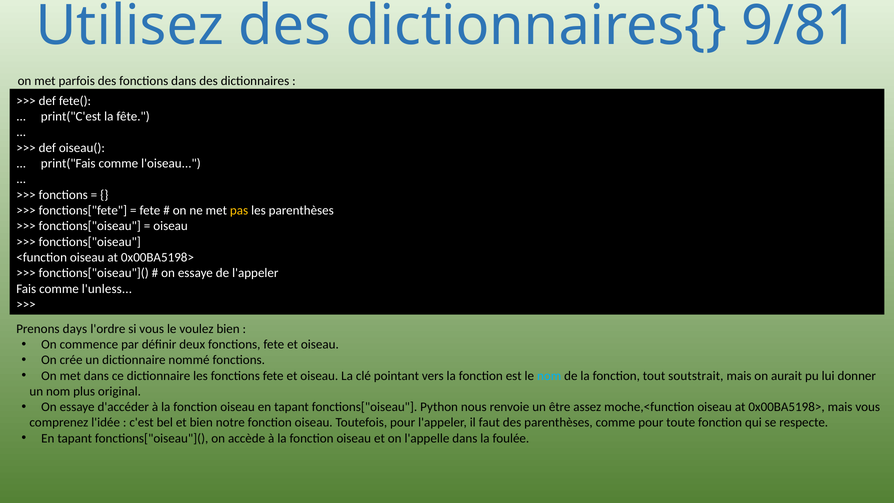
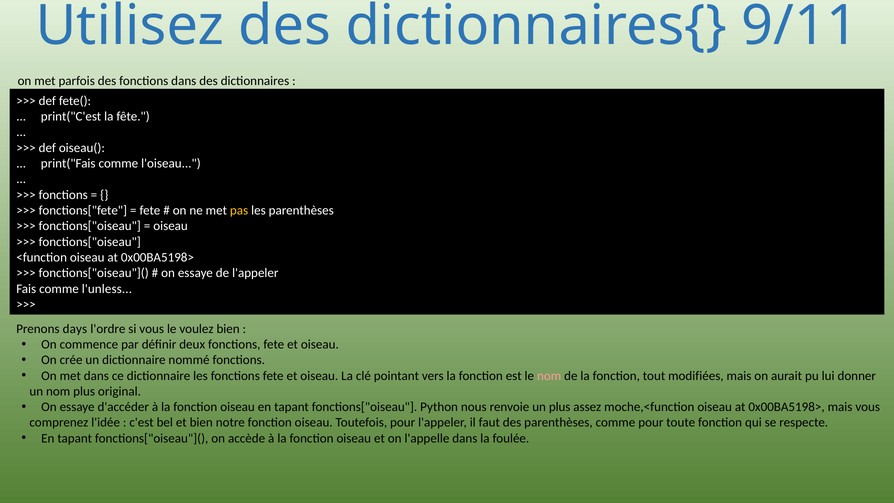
9/81: 9/81 -> 9/11 (800, 26)
nom colour: light blue -> pink (549, 376)
soutstrait: soutstrait -> modifiées (696, 376)
un être: être -> plus (560, 407)
